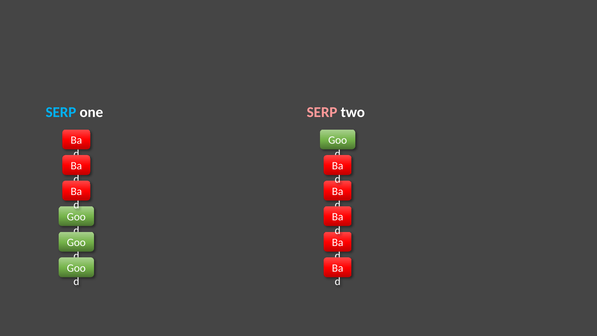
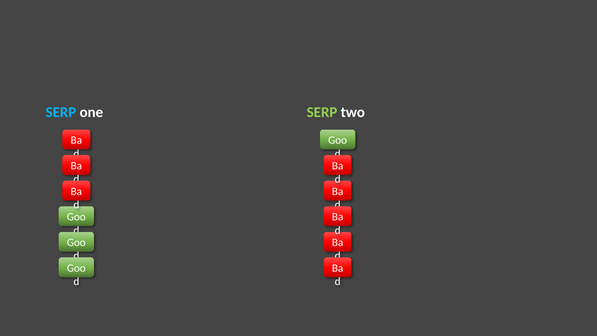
SERP colour: pink -> light green (322, 112)
